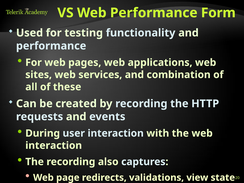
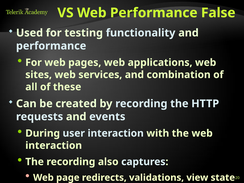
Form: Form -> False (218, 13)
